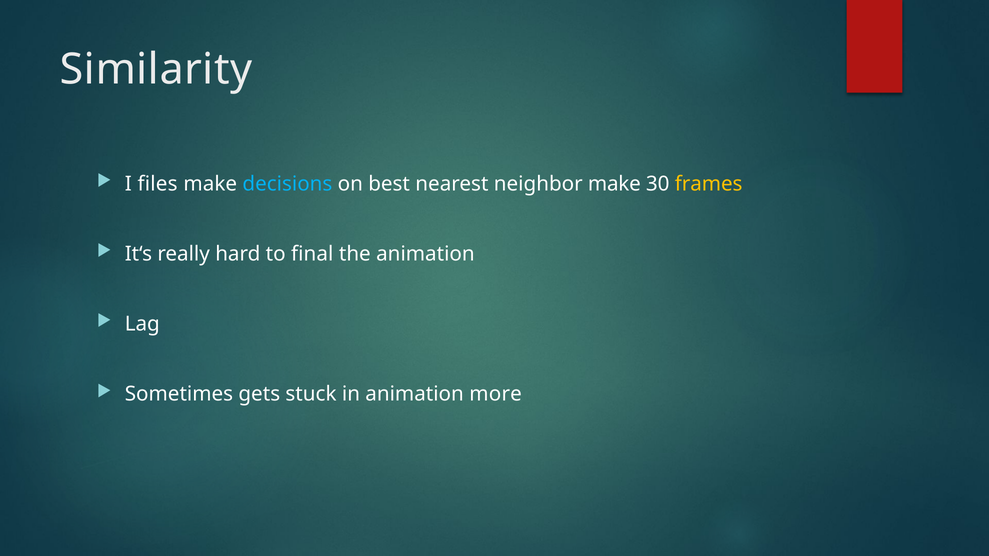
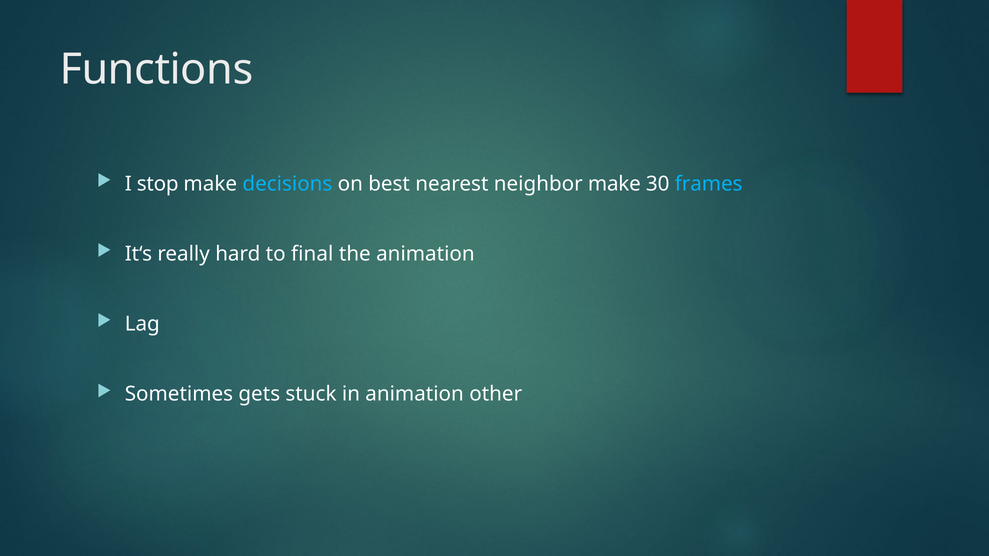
Similarity: Similarity -> Functions (156, 69)
files: files -> stop (158, 184)
frames colour: yellow -> light blue (709, 184)
more: more -> other (496, 394)
